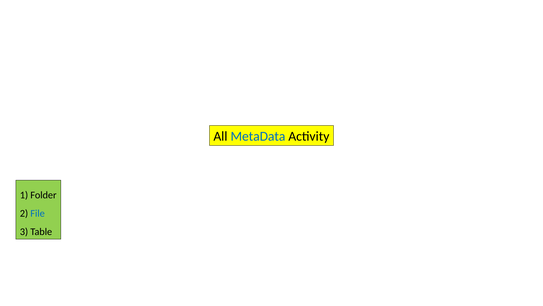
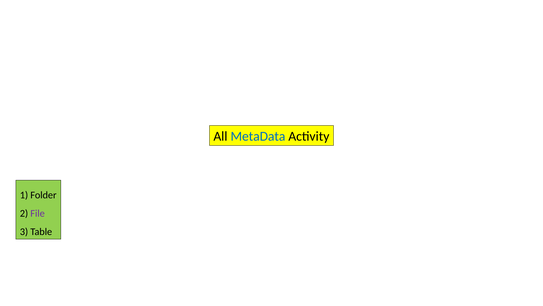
File colour: blue -> purple (38, 213)
